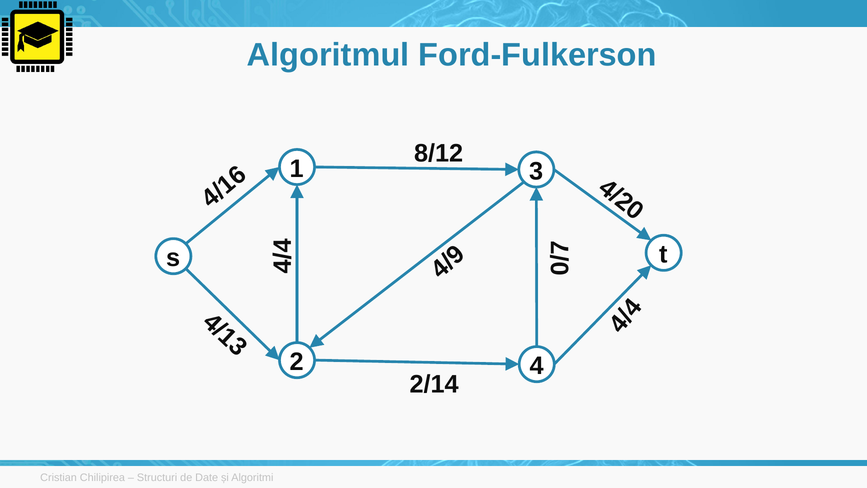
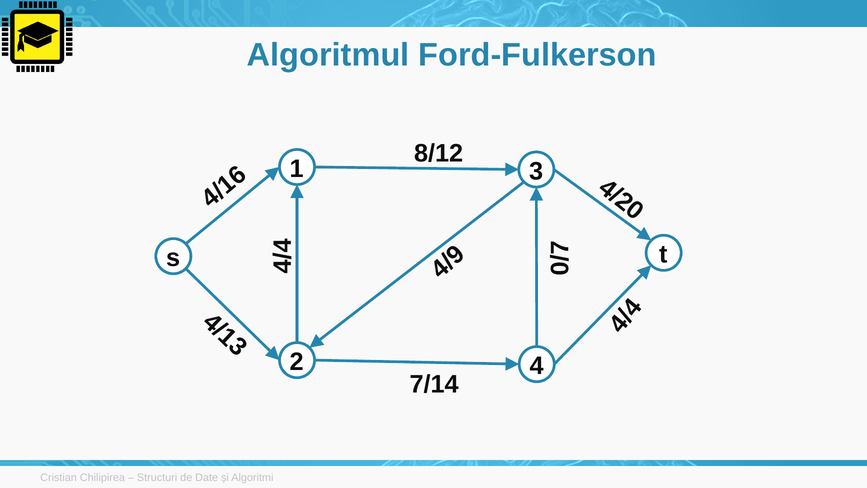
2/14: 2/14 -> 7/14 (434, 384)
